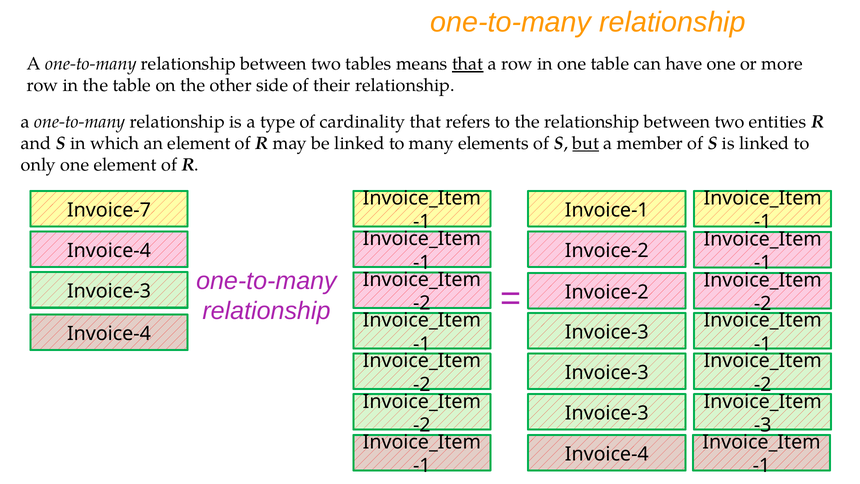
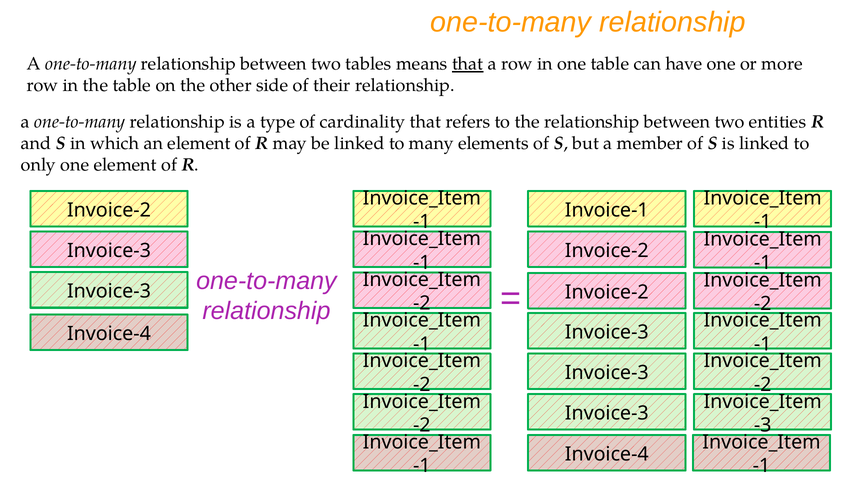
but underline: present -> none (586, 143)
Invoice-7: Invoice-7 -> Invoice-2 (109, 210)
Invoice-4: Invoice-4 -> Invoice-3 (109, 251)
